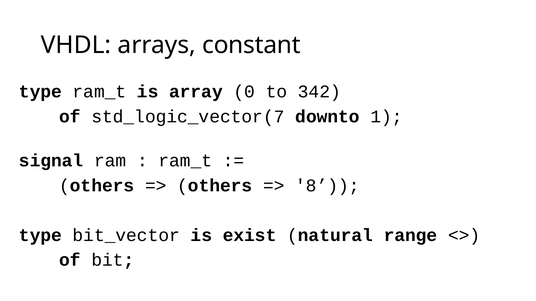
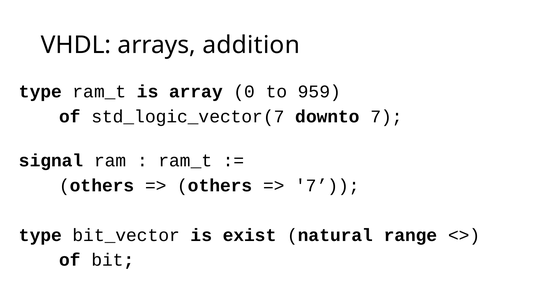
constant: constant -> addition (251, 45)
342: 342 -> 959 (319, 92)
downto 1: 1 -> 7 (386, 117)
8: 8 -> 7 (327, 186)
